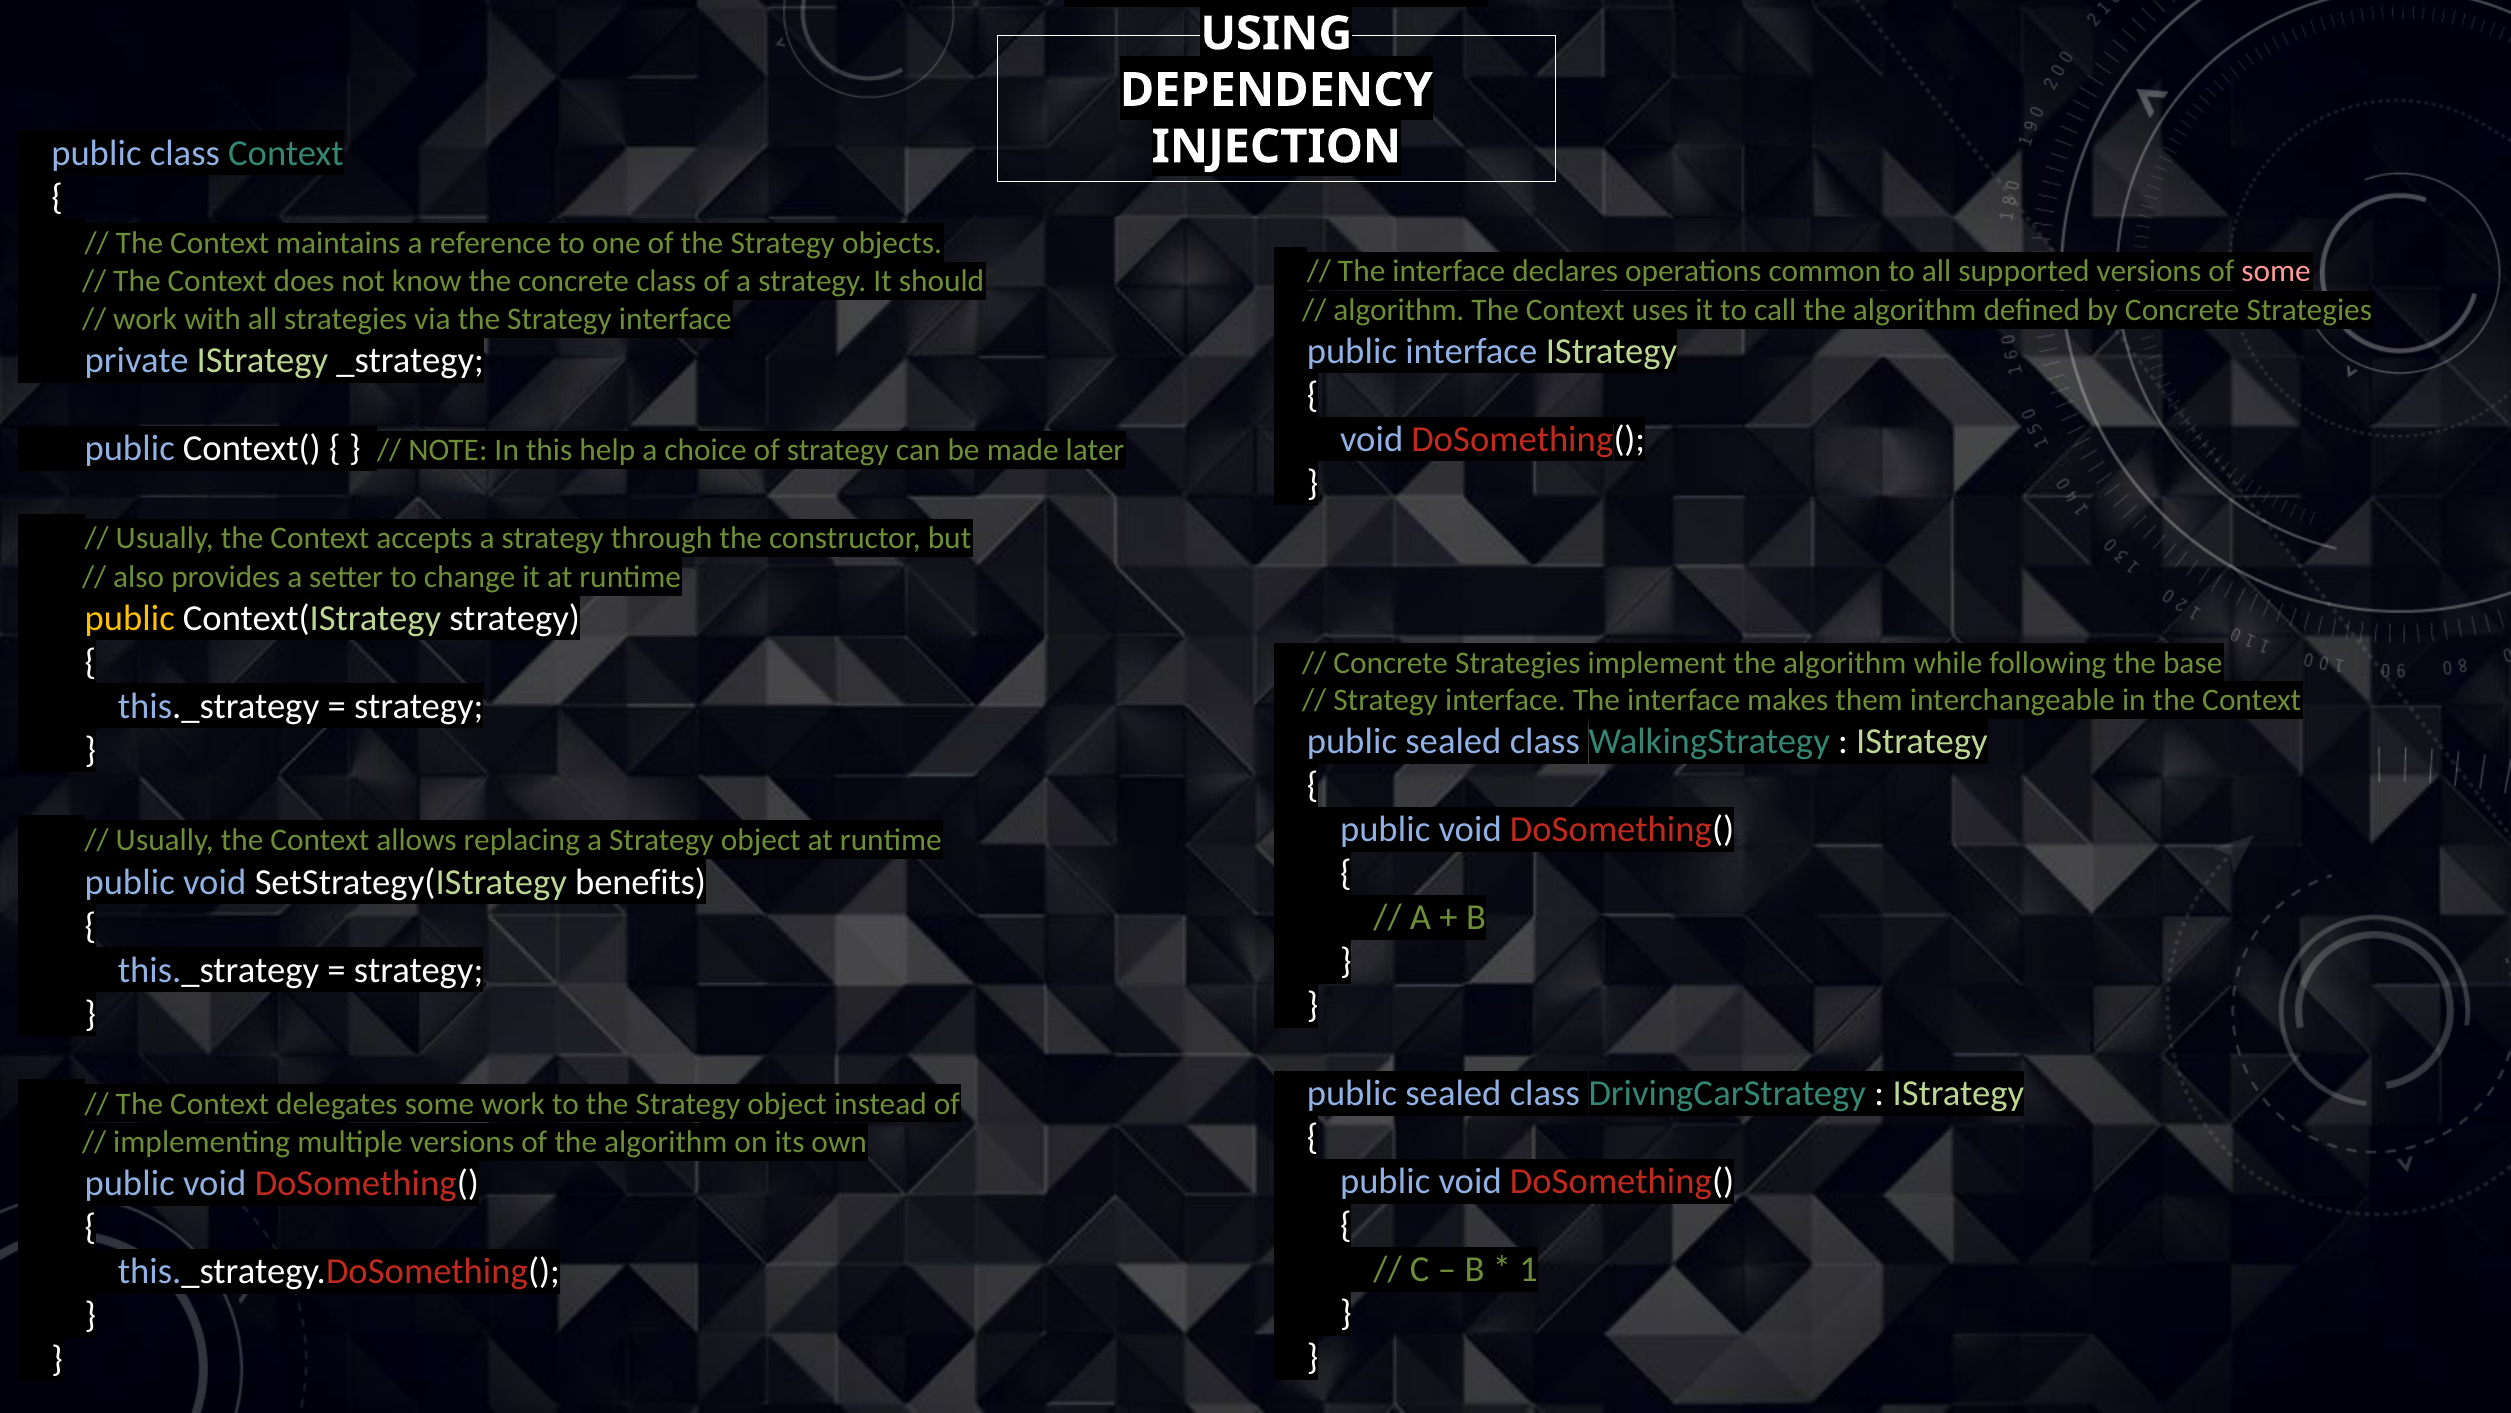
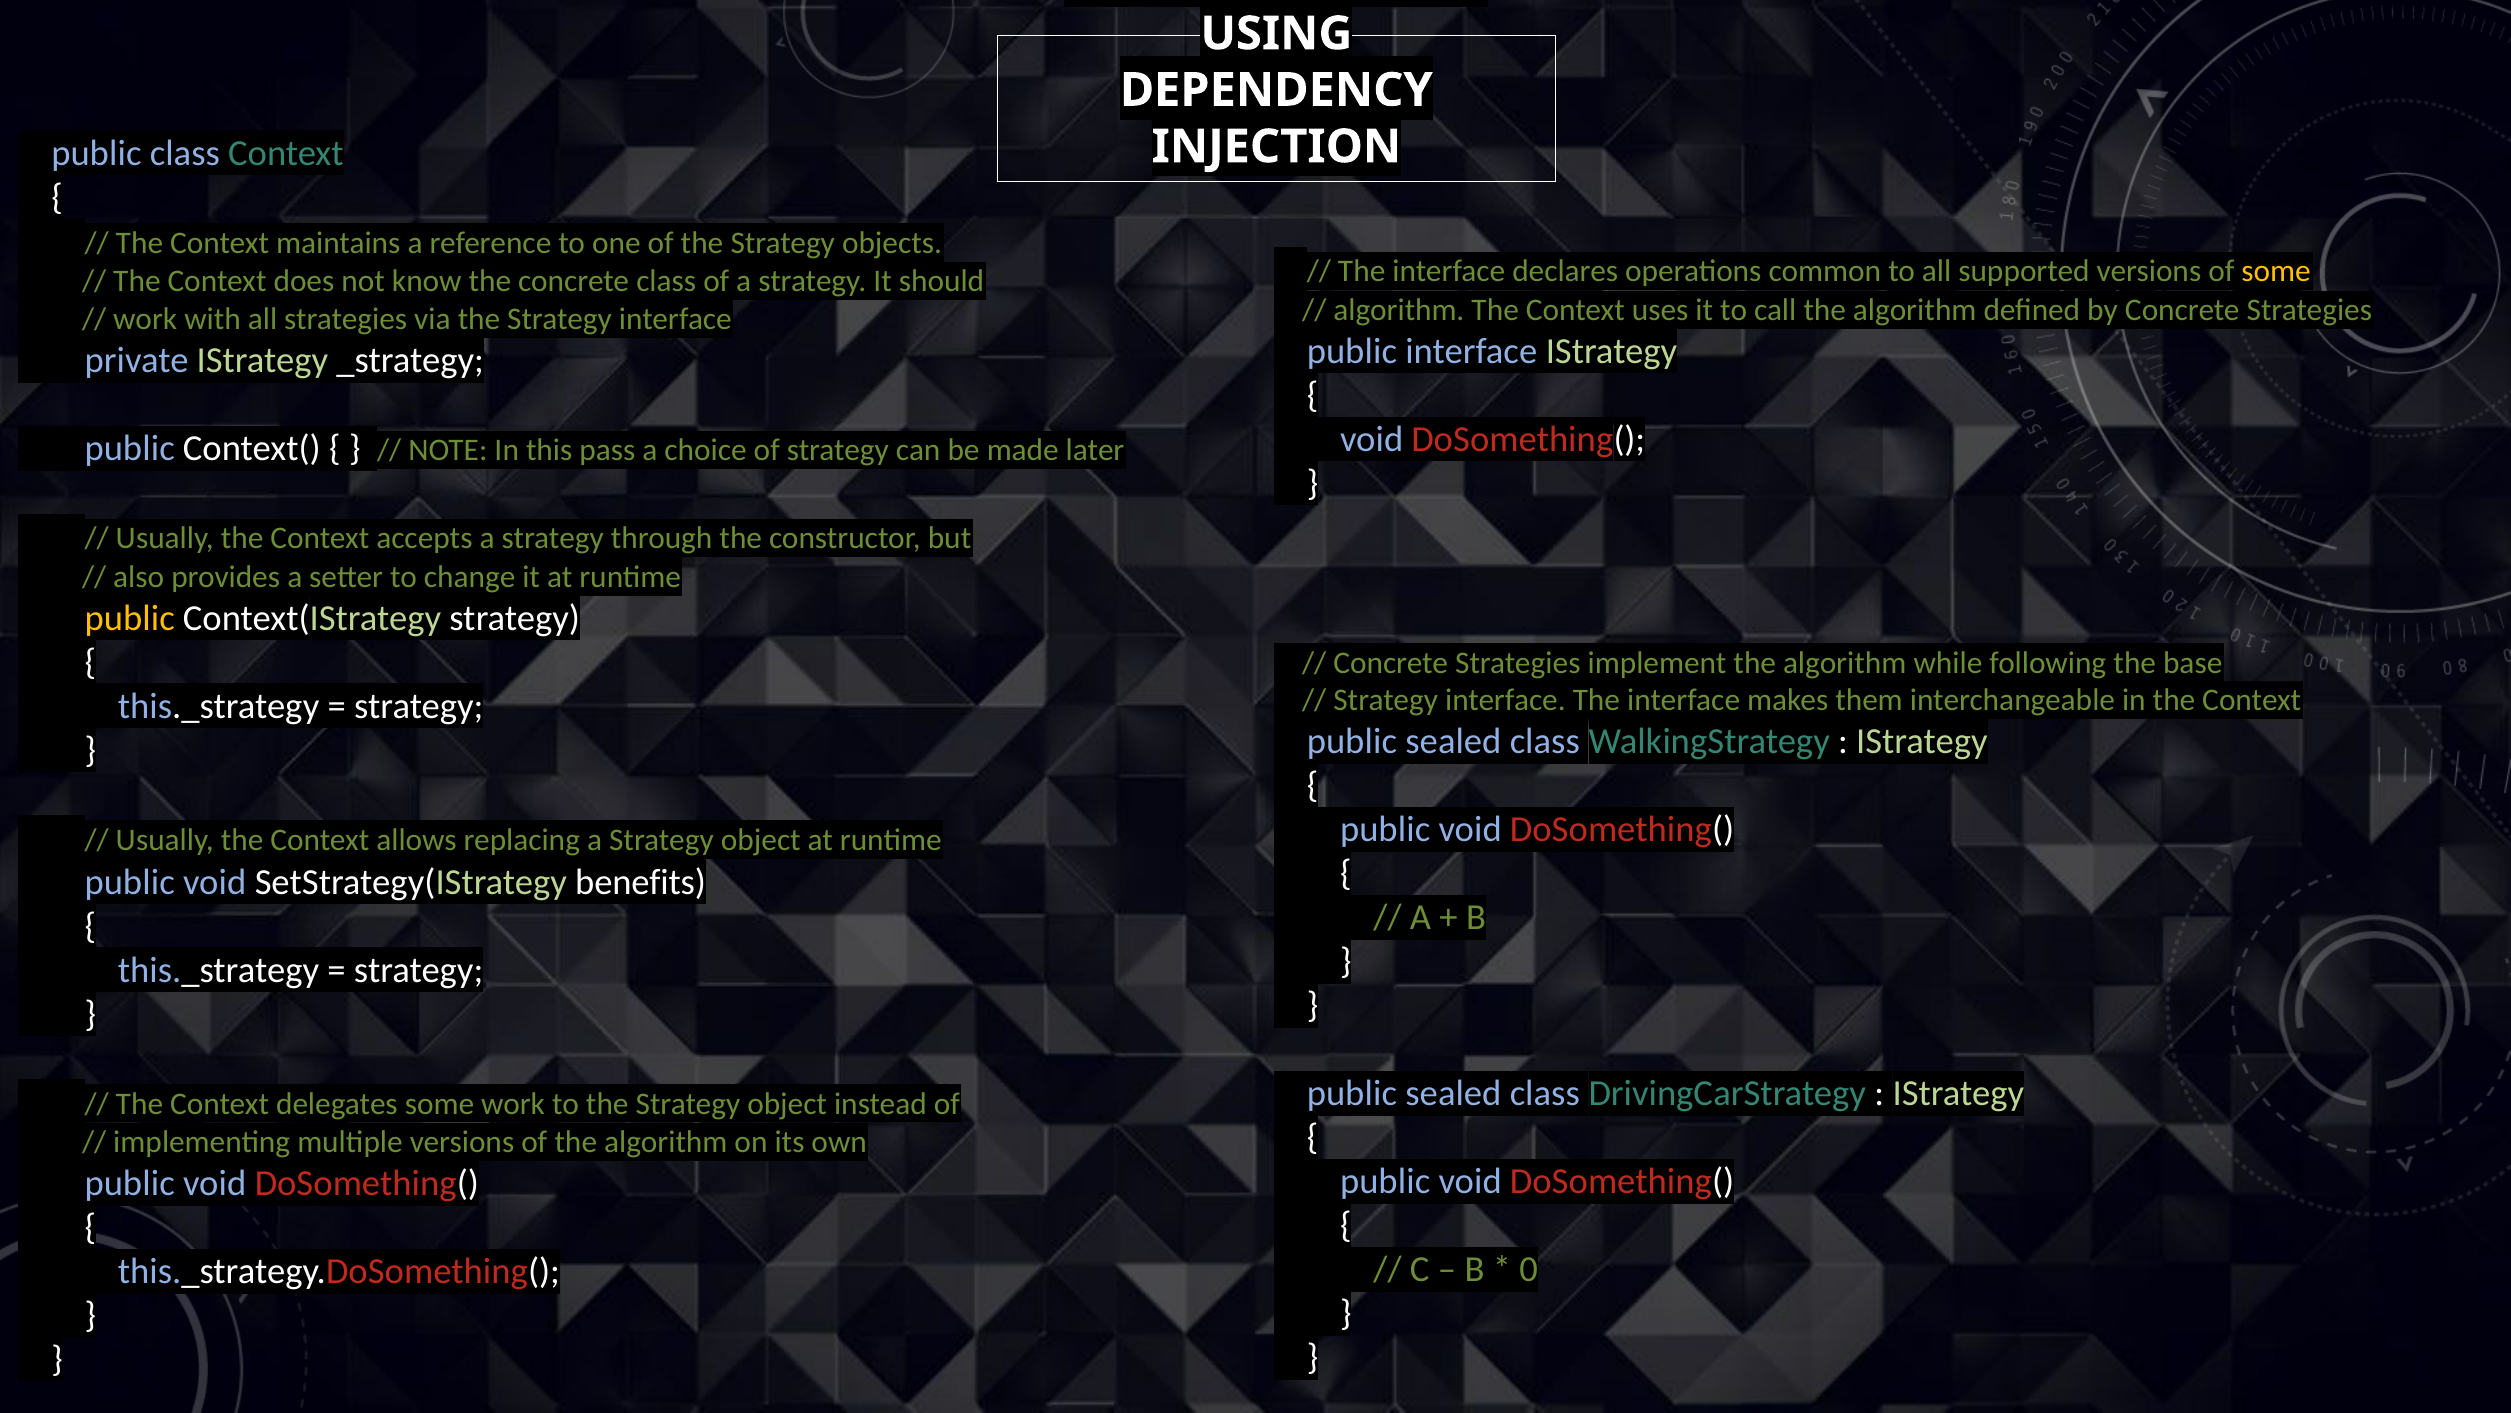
some colour: pink -> yellow (2276, 271)
help: help -> pass (607, 450)
1: 1 -> 0 (1529, 1269)
